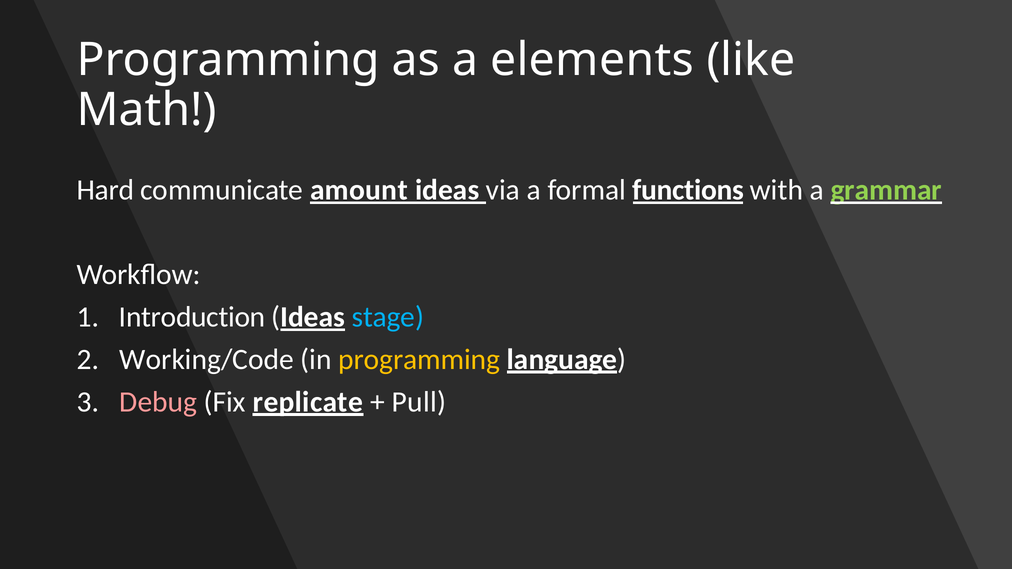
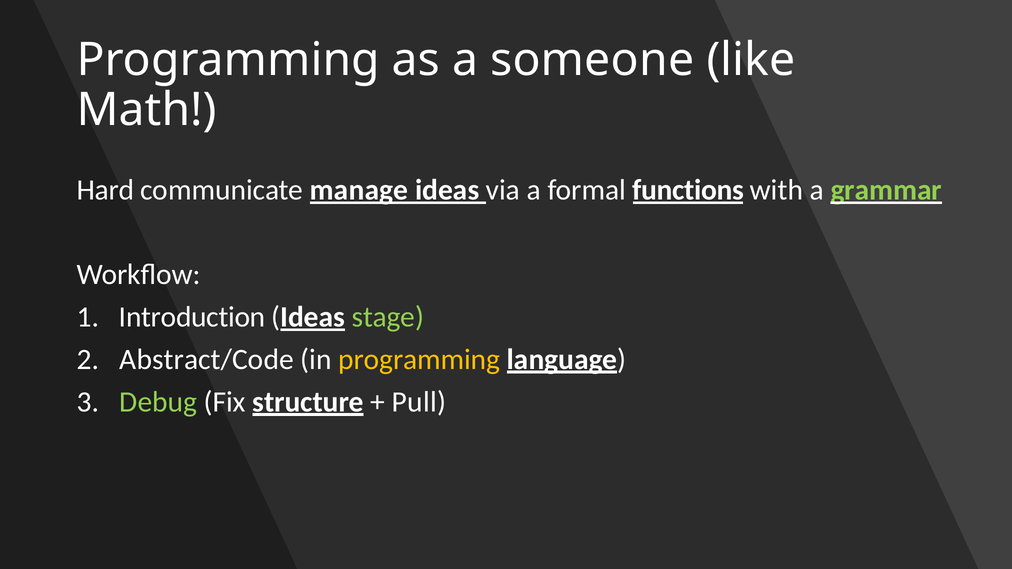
elements: elements -> someone (592, 60)
amount: amount -> manage (359, 190)
stage colour: light blue -> light green (388, 317)
Working/Code: Working/Code -> Abstract/Code (207, 360)
Debug colour: pink -> light green (158, 402)
replicate: replicate -> structure (308, 402)
